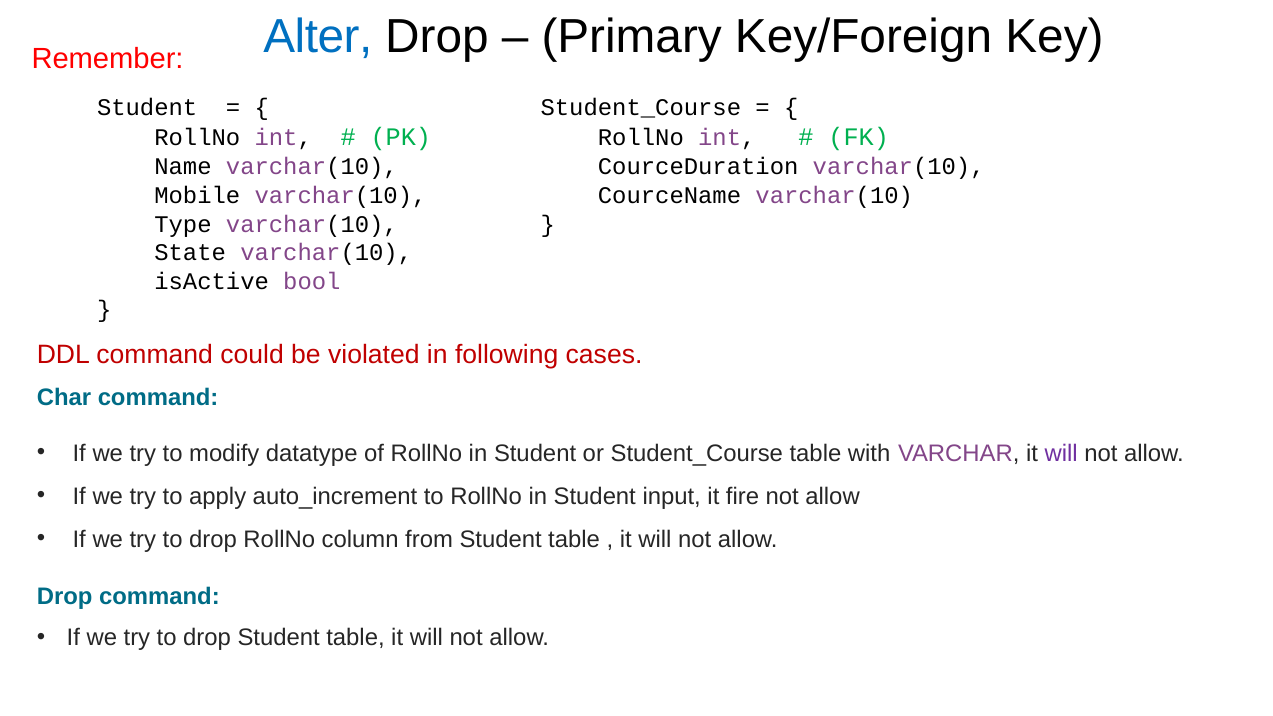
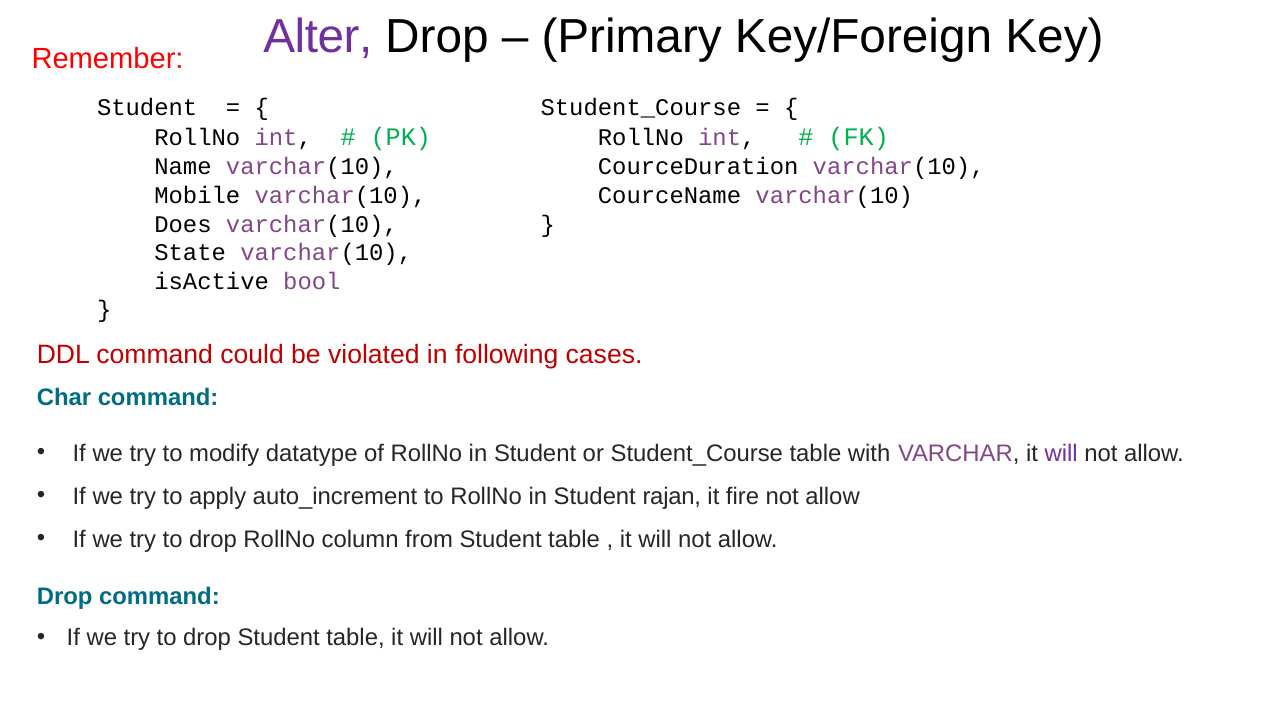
Alter colour: blue -> purple (318, 37)
Type: Type -> Does (183, 224)
input: input -> rajan (672, 496)
